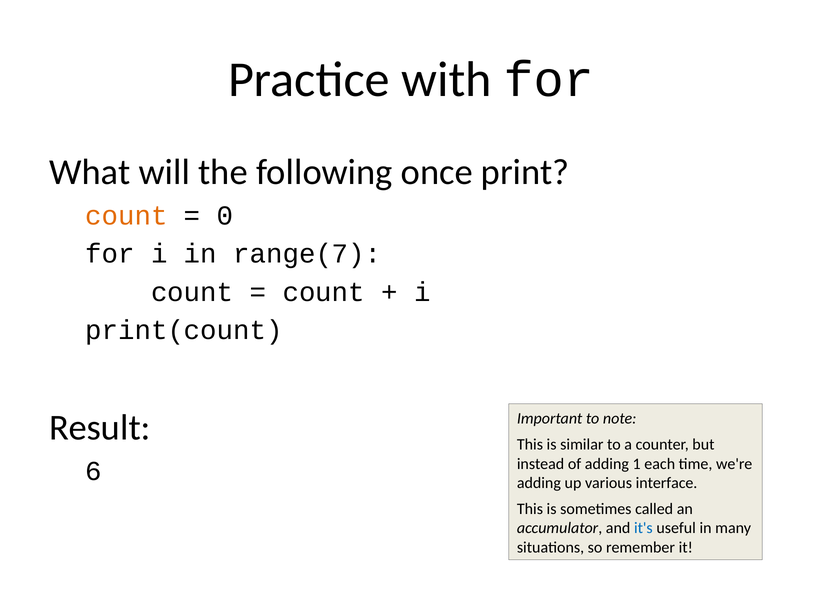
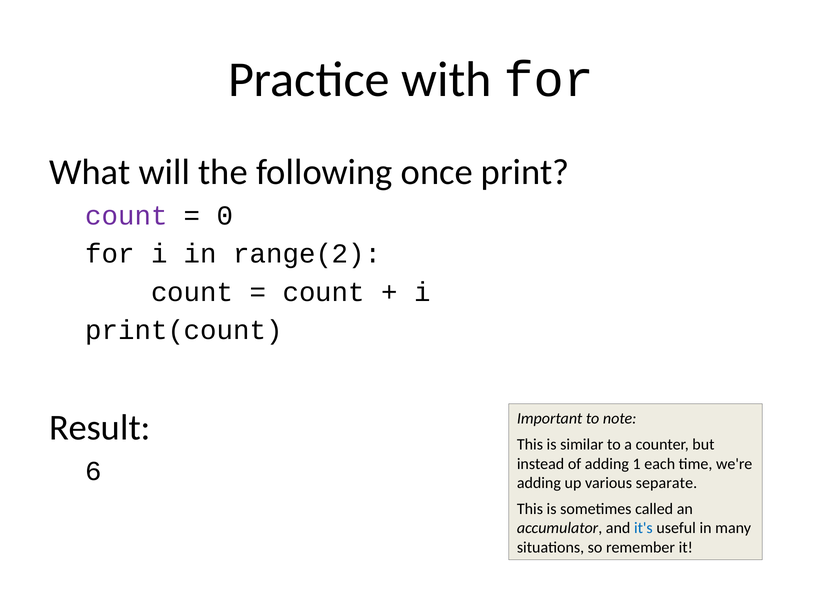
count colour: orange -> purple (126, 216)
range(7: range(7 -> range(2 (307, 254)
interface: interface -> separate (666, 483)
